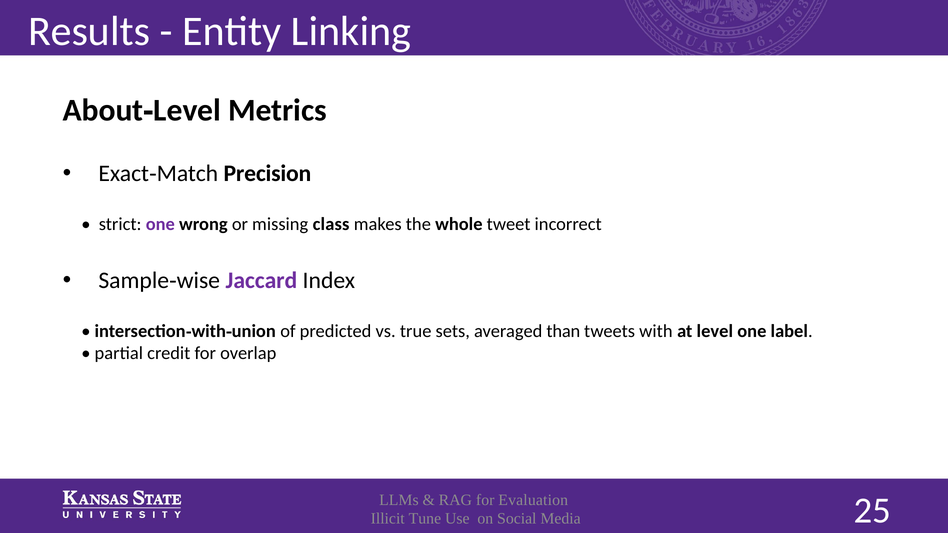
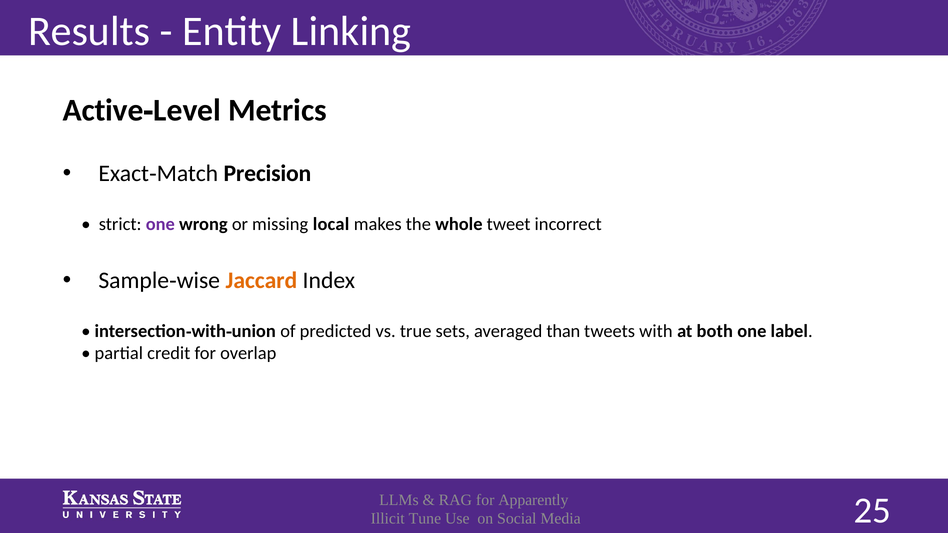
About: About -> Active (103, 111)
class: class -> local (331, 224)
Jaccard colour: purple -> orange (261, 281)
at level: level -> both (715, 331)
Evaluation: Evaluation -> Apparently (533, 500)
